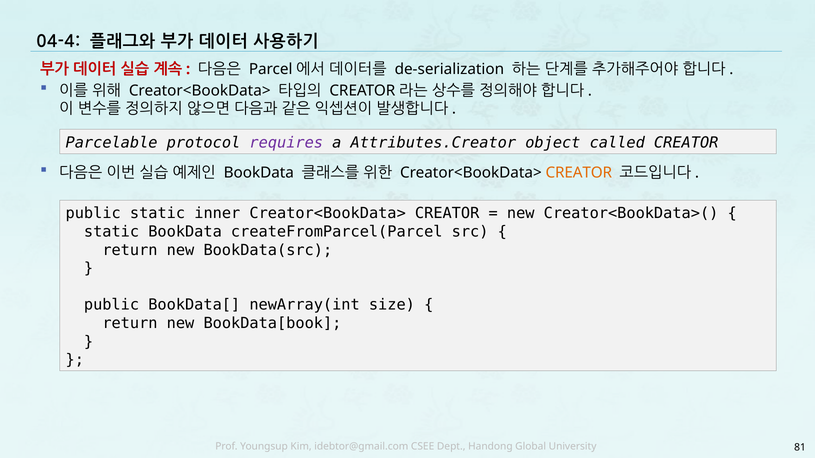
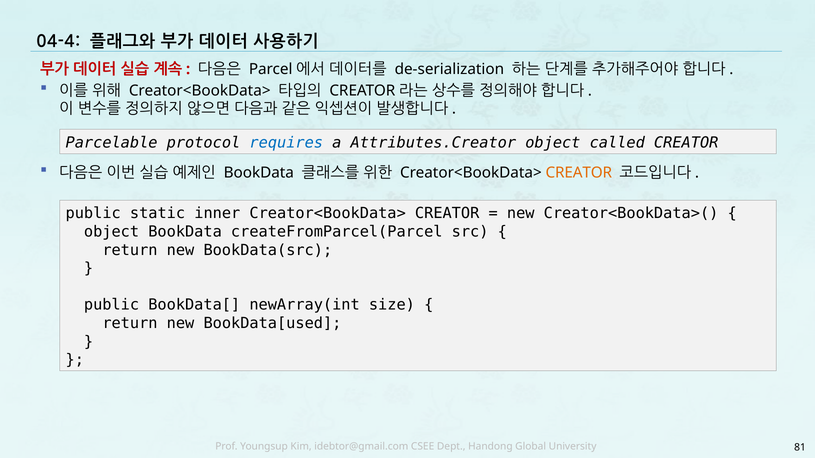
requires colour: purple -> blue (286, 143)
static: static -> object (112, 232)
BookData[book: BookData[book -> BookData[used (272, 324)
